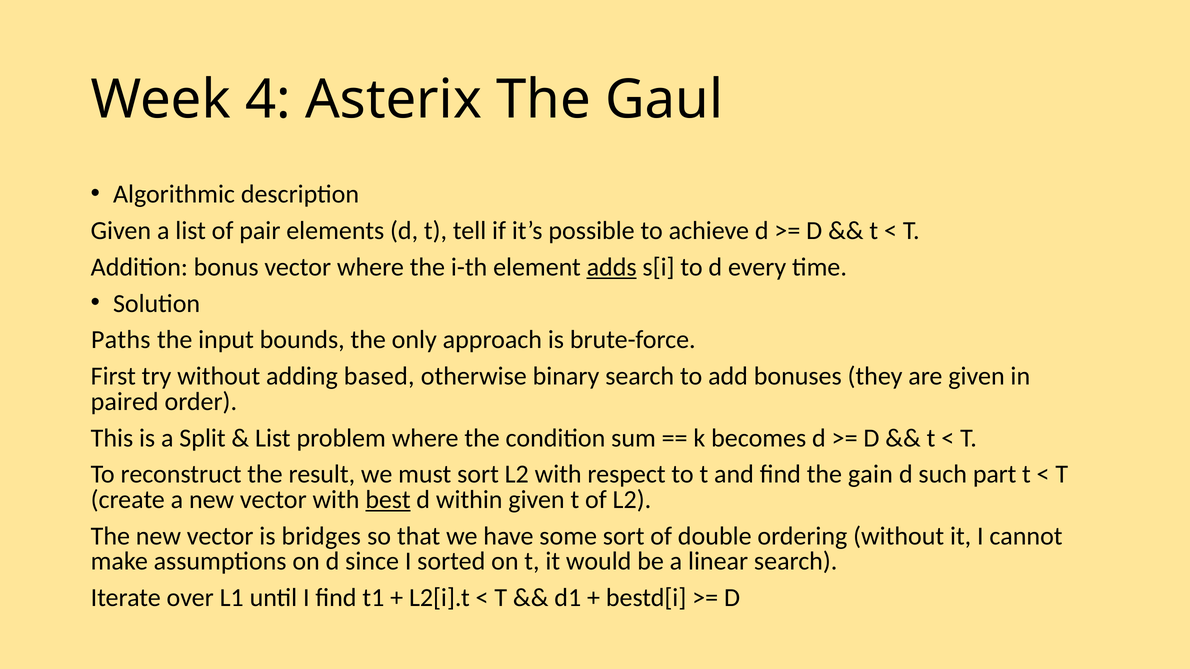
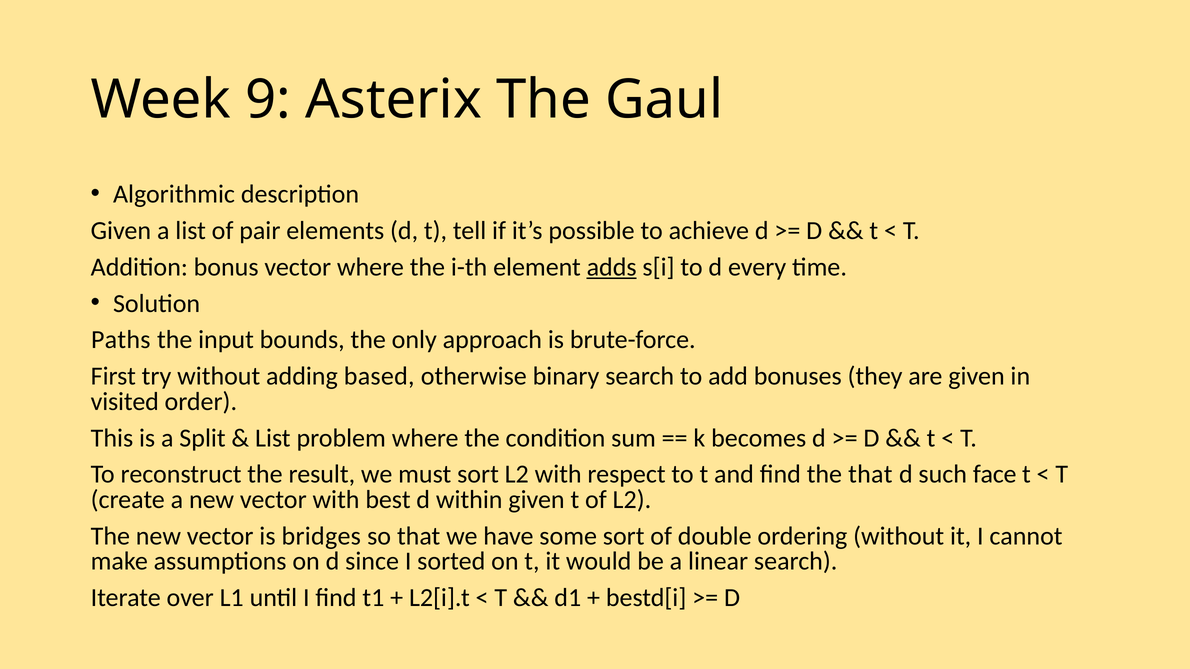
4: 4 -> 9 (268, 100)
paired: paired -> visited (125, 402)
the gain: gain -> that (870, 475)
part: part -> face (995, 475)
best underline: present -> none (388, 500)
